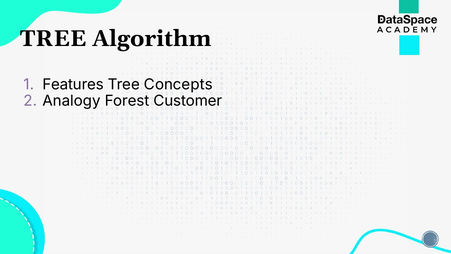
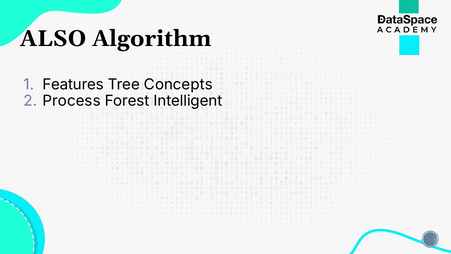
TREE: TREE -> ALSO (53, 39)
Analogy: Analogy -> Process (72, 101)
Customer: Customer -> Intelligent (188, 101)
